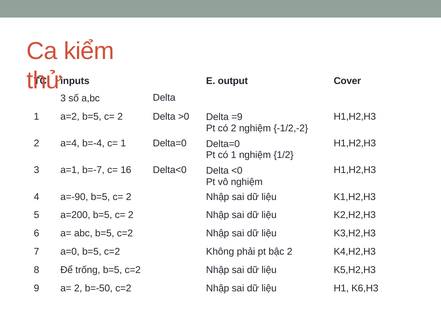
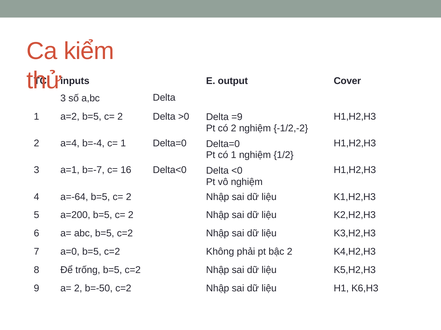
a=-90: a=-90 -> a=-64 (74, 197)
